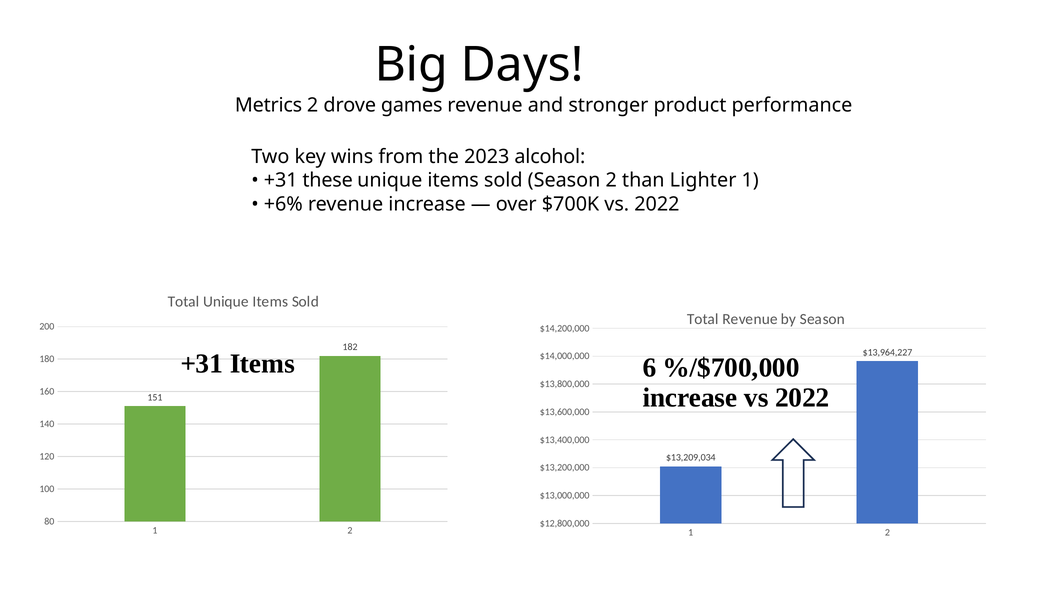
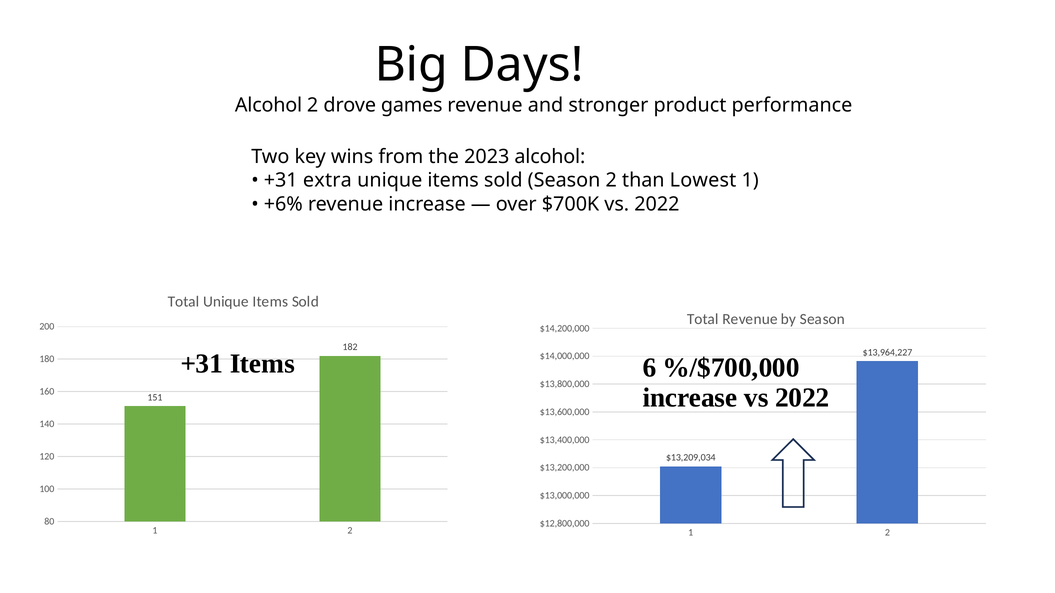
Metrics: Metrics -> Alcohol (269, 105)
these: these -> extra (327, 180)
Lighter: Lighter -> Lowest (703, 180)
